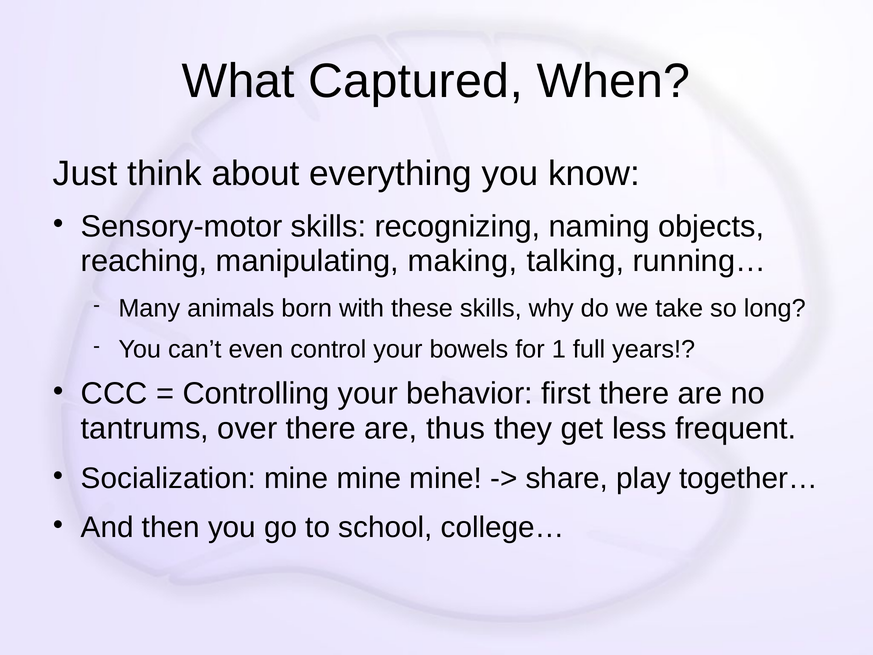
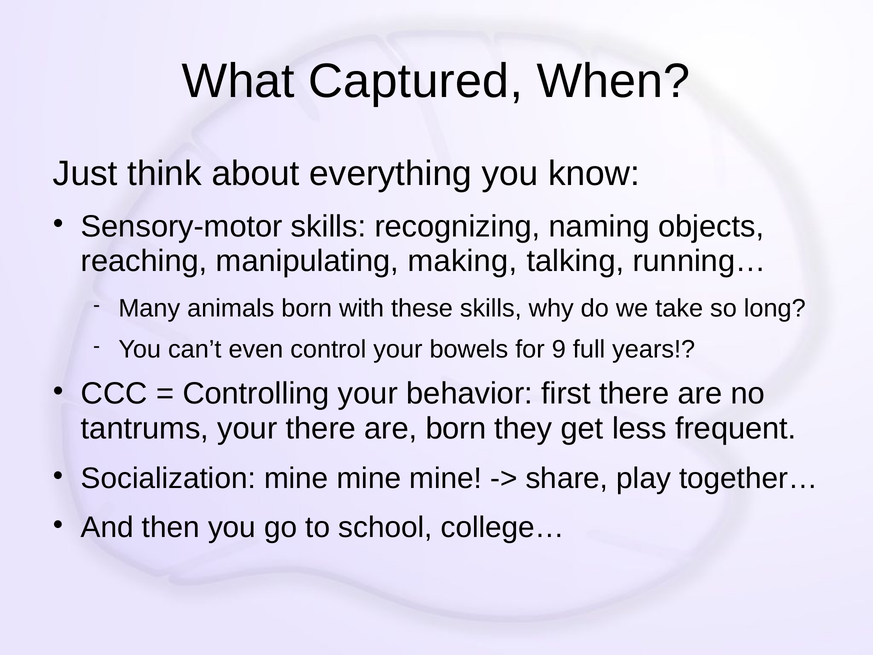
1: 1 -> 9 (559, 350)
tantrums over: over -> your (247, 428)
are thus: thus -> born (456, 428)
